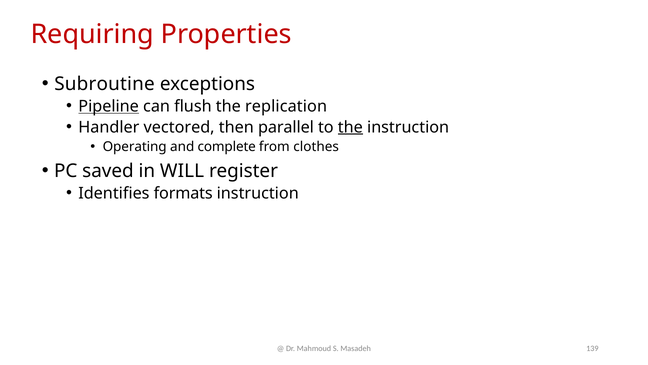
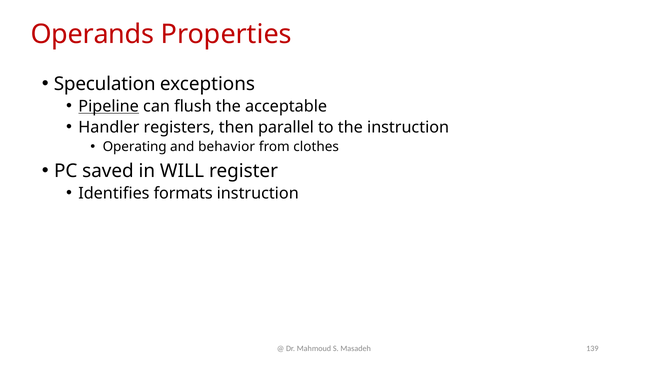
Requiring: Requiring -> Operands (92, 34)
Subroutine: Subroutine -> Speculation (105, 84)
replication: replication -> acceptable (286, 106)
vectored: vectored -> registers (179, 127)
the underline: present -> none (350, 127)
complete: complete -> behavior (227, 146)
